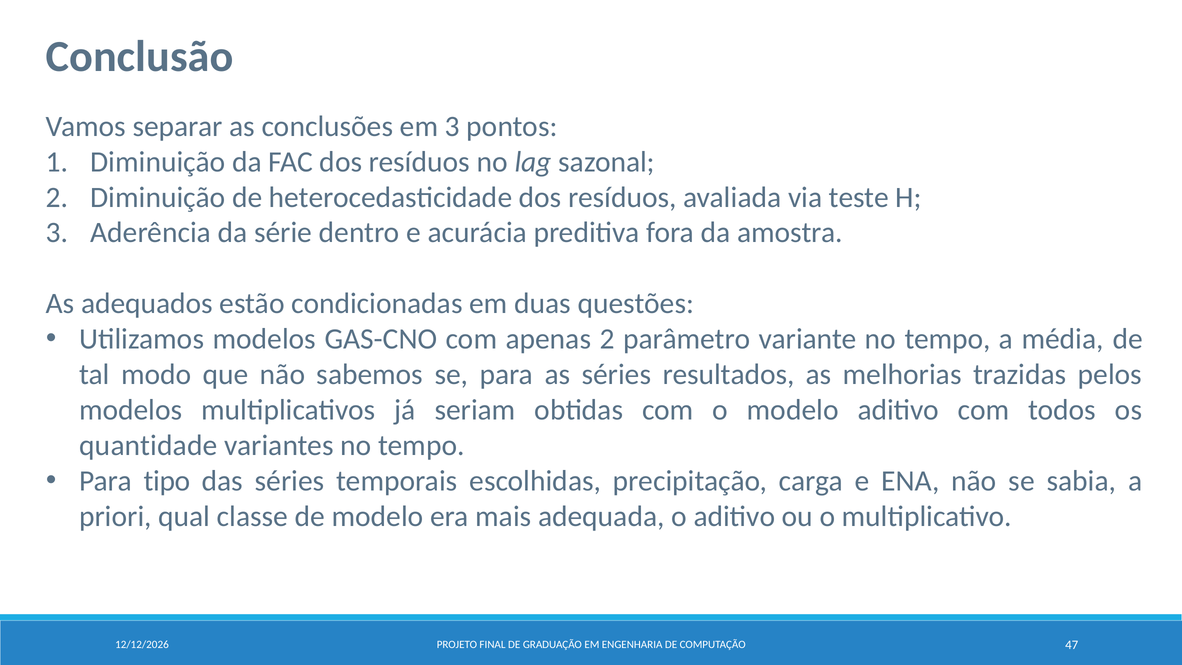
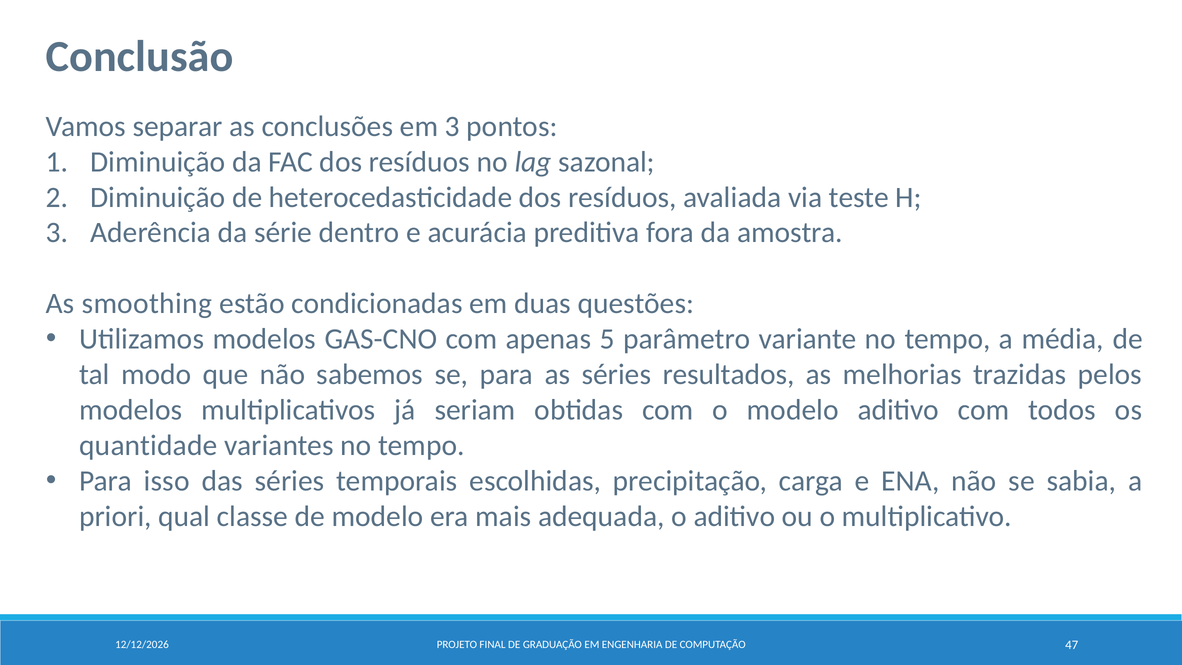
adequados: adequados -> smoothing (147, 304)
apenas 2: 2 -> 5 (607, 339)
tipo: tipo -> isso (167, 481)
